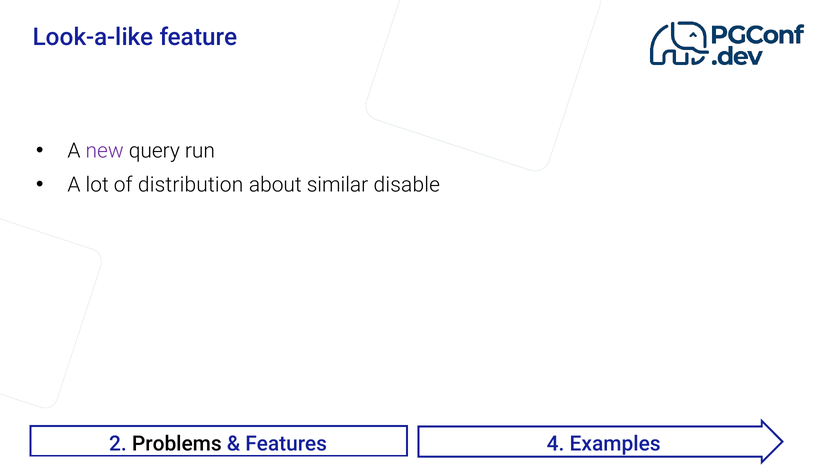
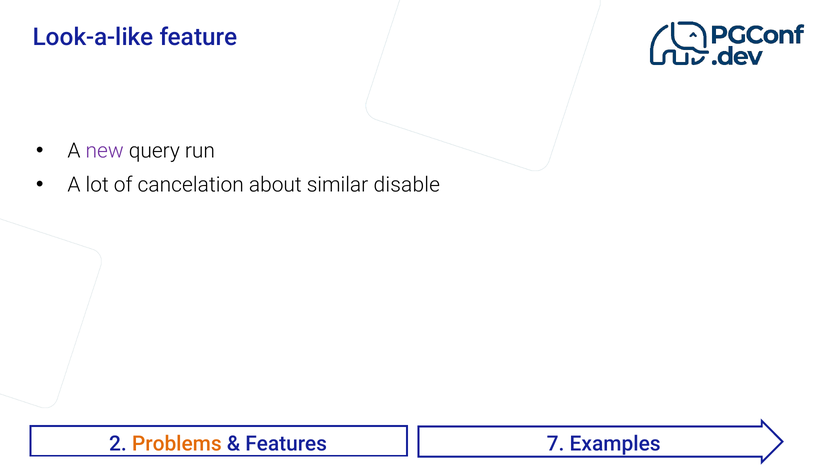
distribution: distribution -> cancelation (191, 185)
Problems colour: black -> orange (177, 444)
4: 4 -> 7 (556, 444)
